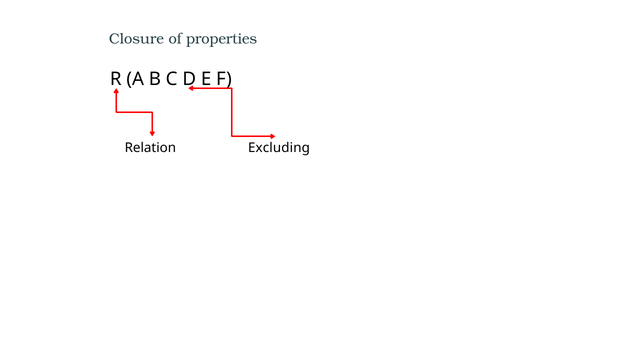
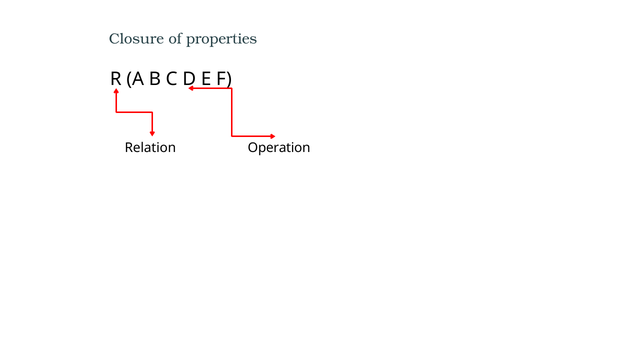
Excluding: Excluding -> Operation (279, 148)
